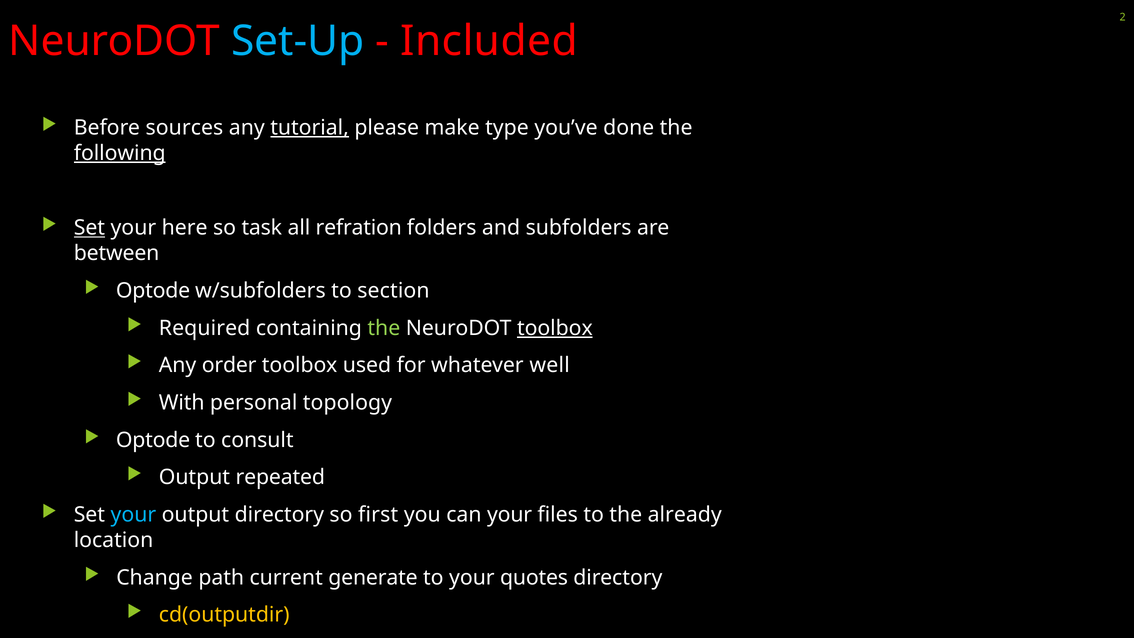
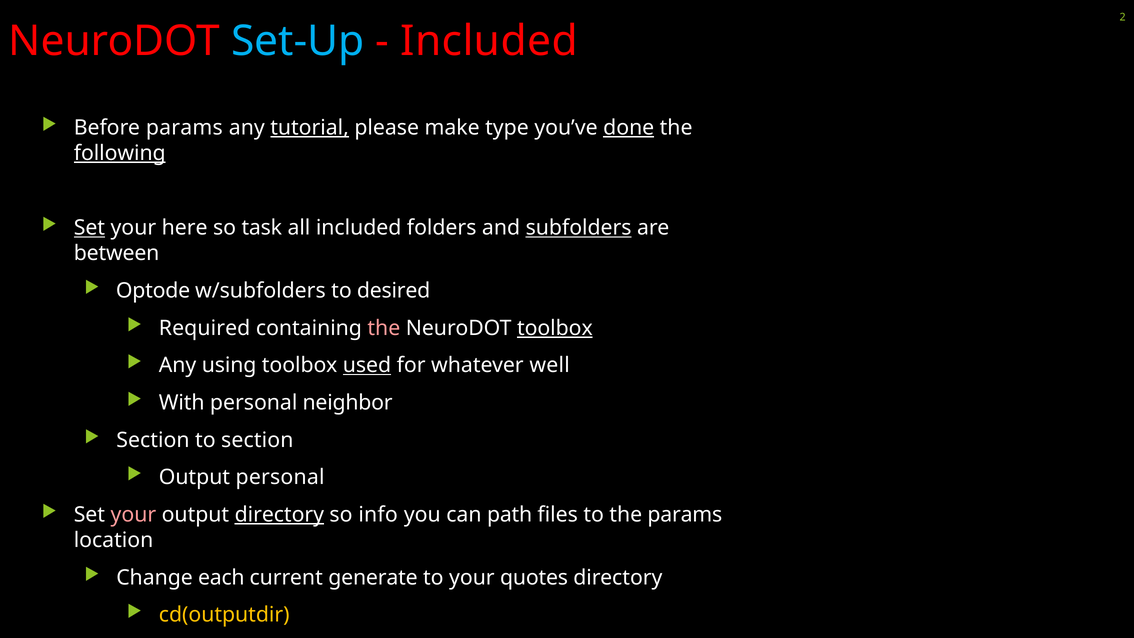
Before sources: sources -> params (184, 128)
done underline: none -> present (629, 128)
all refration: refration -> included (359, 228)
subfolders underline: none -> present (579, 228)
section: section -> desired (394, 291)
the colour: light green -> pink (384, 328)
order: order -> using (229, 365)
used underline: none -> present (367, 365)
topology: topology -> neighbor (348, 403)
Optode: Optode -> Section (153, 440)
to consult: consult -> section (257, 440)
Output repeated: repeated -> personal (280, 477)
your colour: light blue -> pink (133, 515)
directory underline: none -> present (279, 515)
first: first -> info (378, 515)
can your: your -> path (510, 515)
the already: already -> params (685, 515)
path: path -> each (221, 577)
